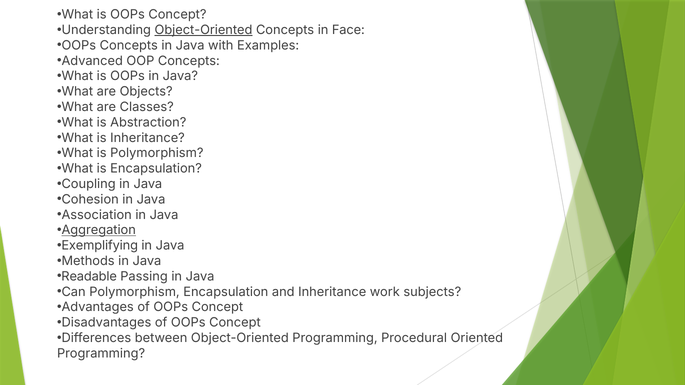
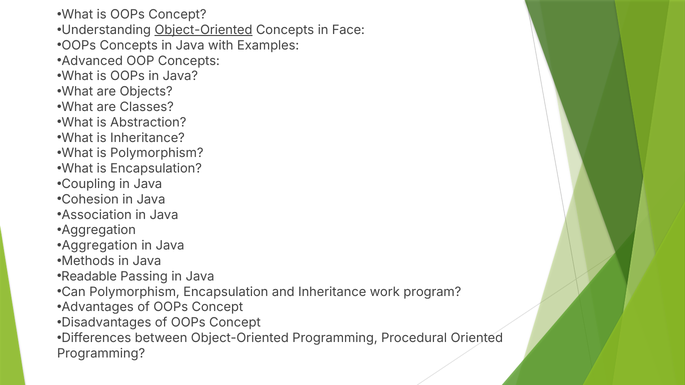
Aggregation underline: present -> none (99, 230)
Exemplifying: Exemplifying -> Aggregation (100, 246)
subjects: subjects -> program (432, 292)
